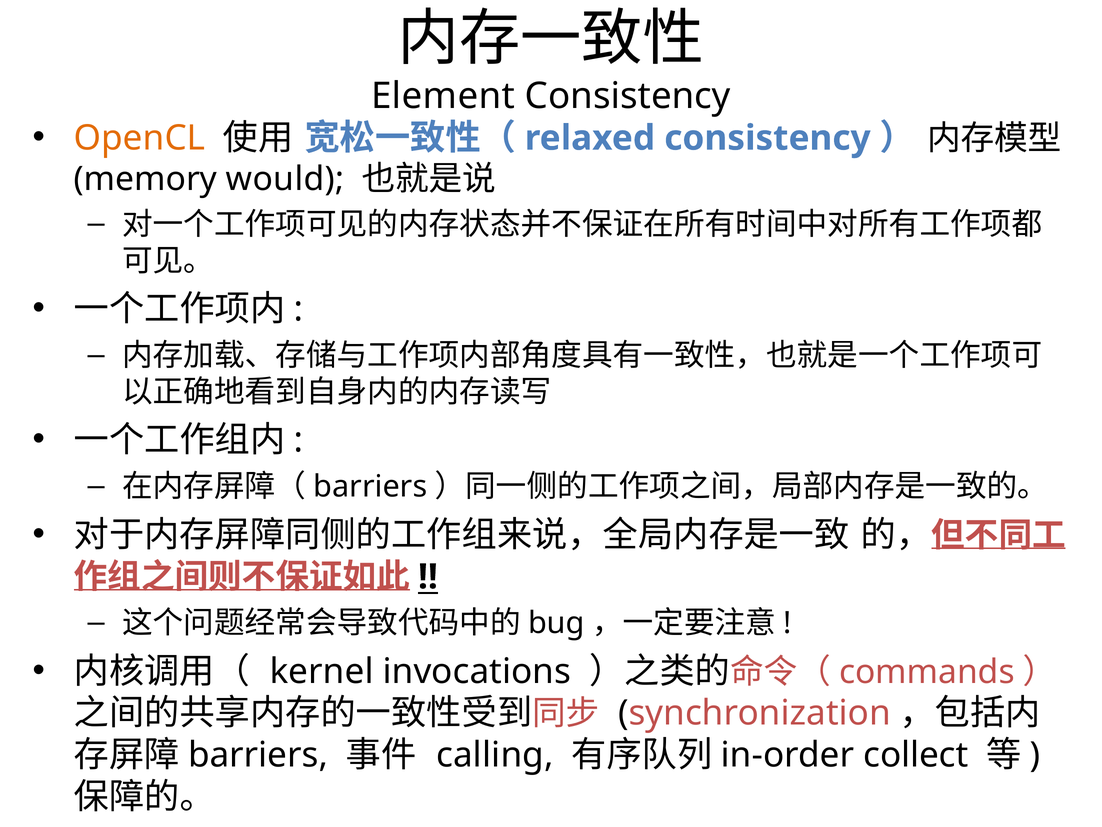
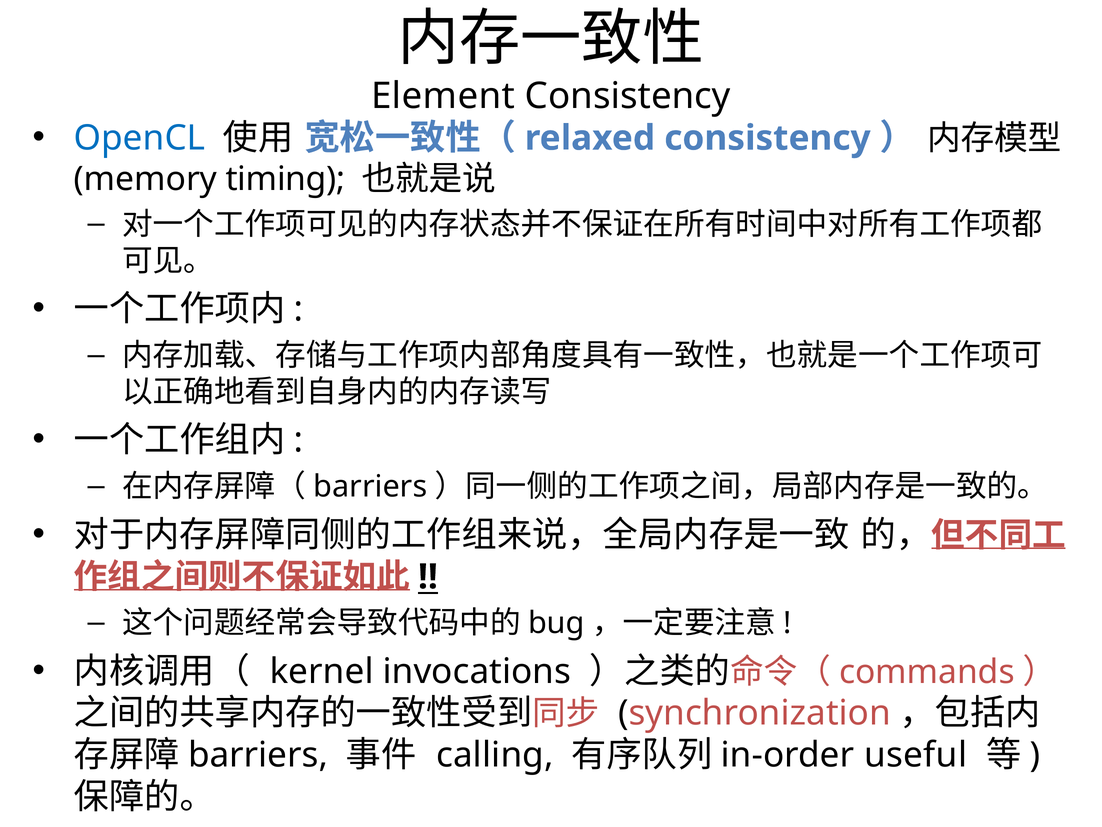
OpenCL colour: orange -> blue (140, 138)
would: would -> timing (285, 179)
collect: collect -> useful (916, 755)
